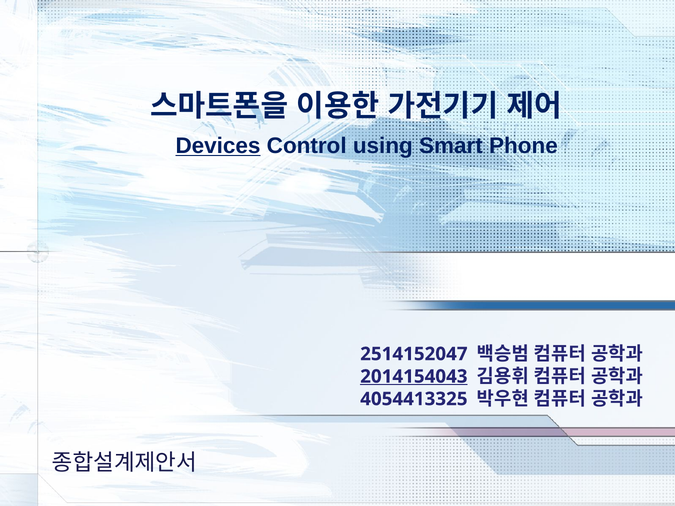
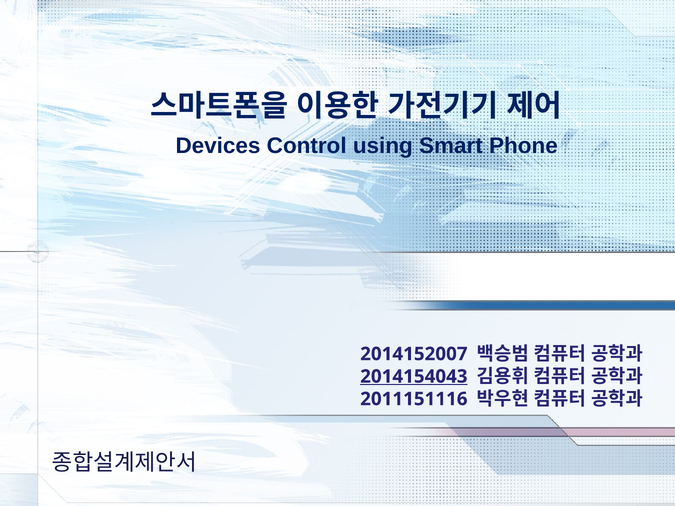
Devices underline: present -> none (218, 146)
2514152047: 2514152047 -> 2014152007 (414, 354)
4054413325: 4054413325 -> 2011151116 (414, 399)
